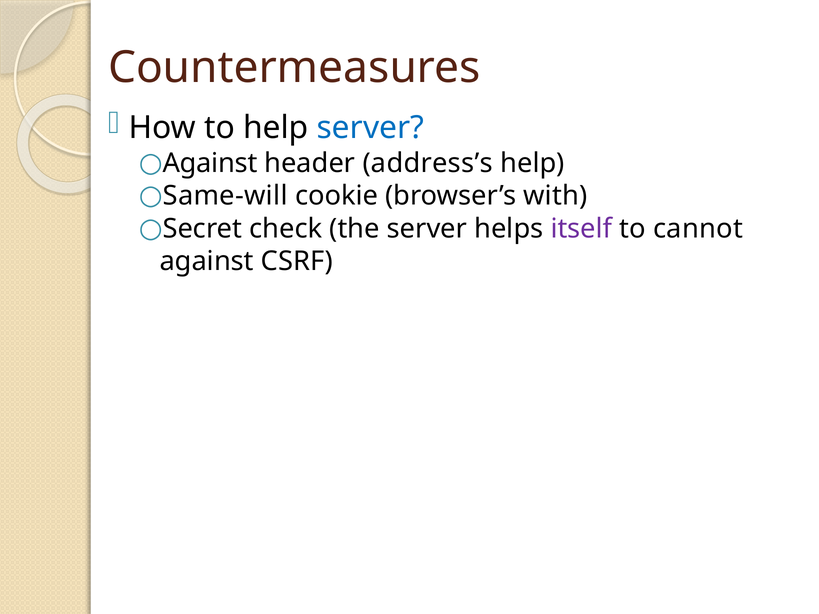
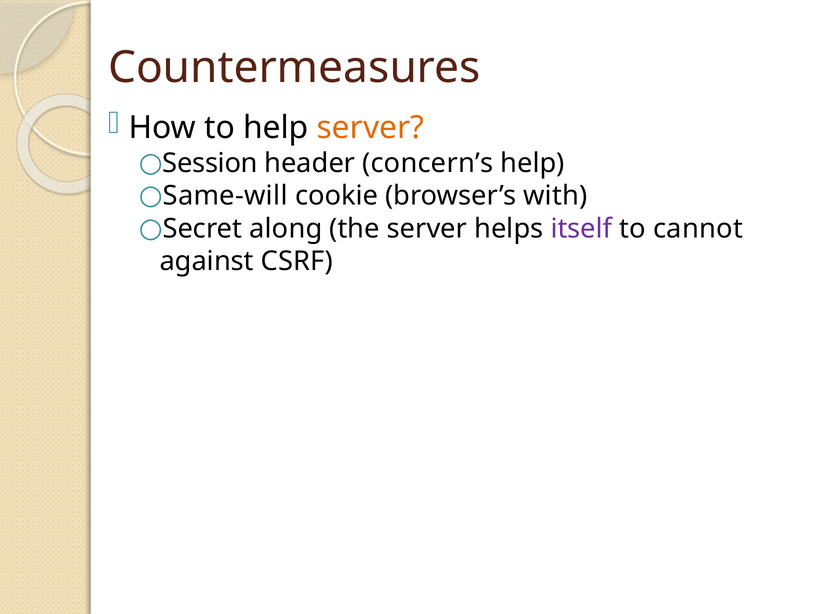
server colour: blue -> orange (370, 128)
Against: Against -> Session (210, 163)
address’s: address’s -> concern’s (428, 163)
check: check -> along (286, 229)
